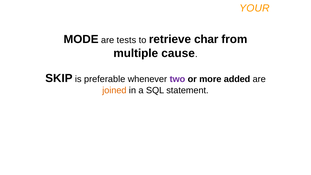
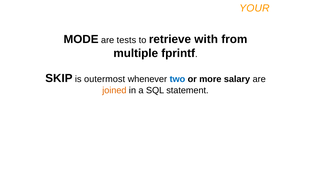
char: char -> with (206, 39)
cause: cause -> fprintf (178, 53)
preferable: preferable -> outermost (105, 79)
two colour: purple -> blue (177, 79)
added: added -> salary (237, 79)
